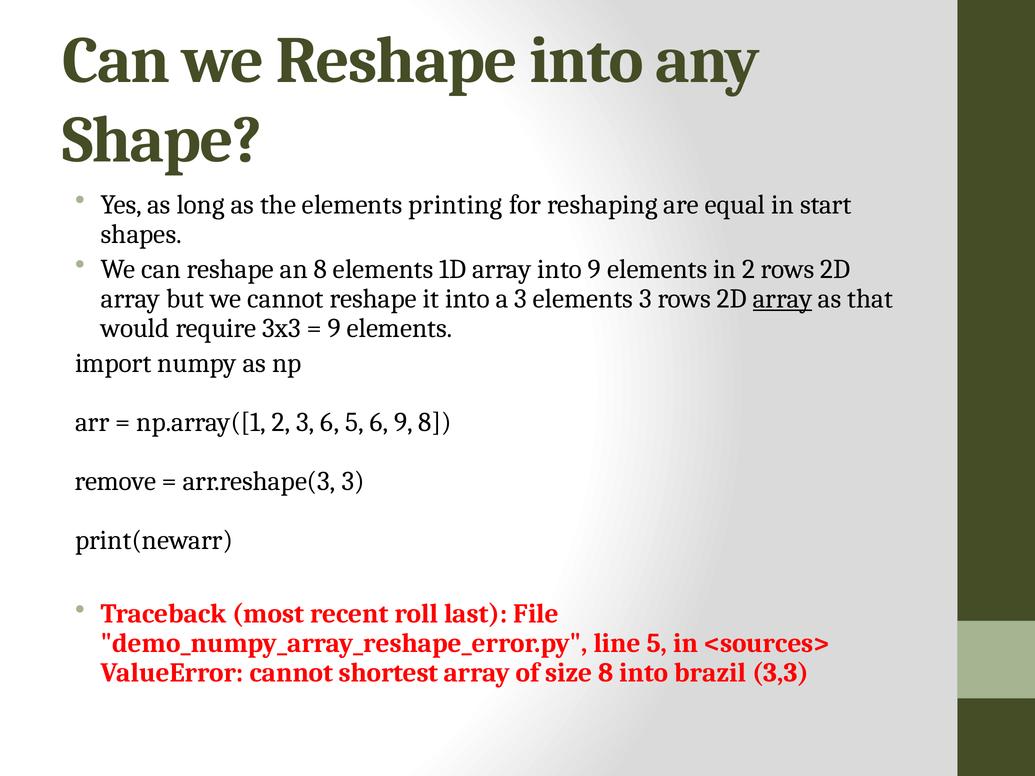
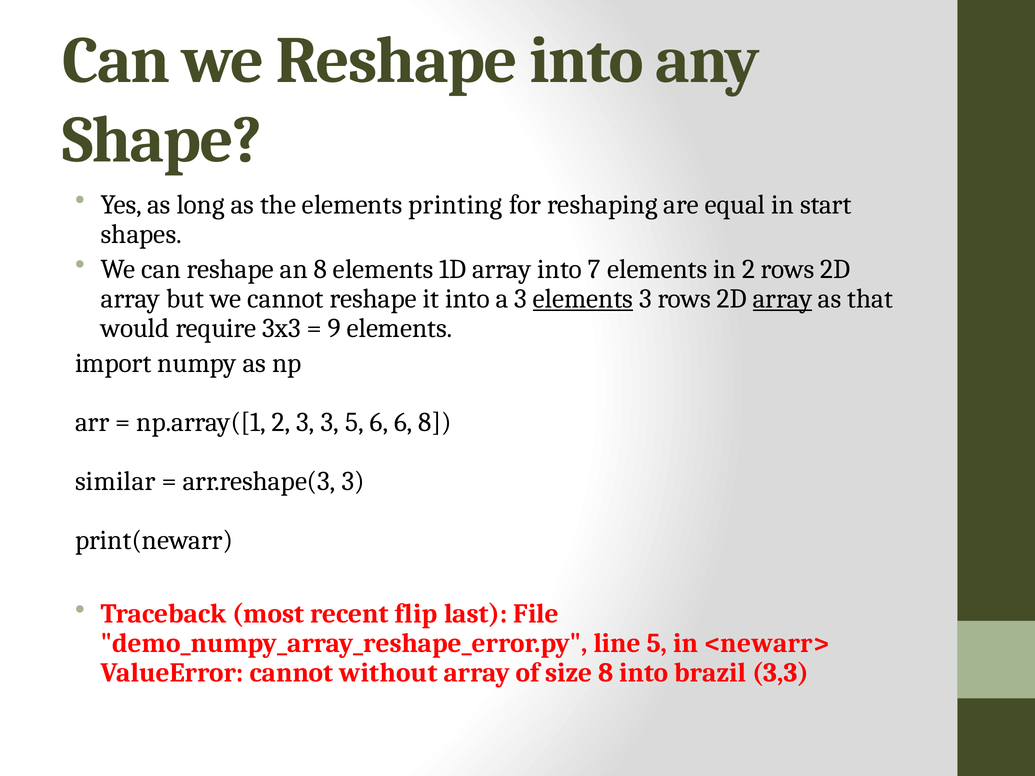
into 9: 9 -> 7 (594, 269)
elements underline: none -> present (583, 299)
3 6: 6 -> 3 (330, 422)
6 9: 9 -> 6 (403, 422)
remove: remove -> similar (115, 481)
roll: roll -> flip (416, 614)
<sources>: <sources> -> <newarr> (767, 644)
shortest: shortest -> without (388, 673)
